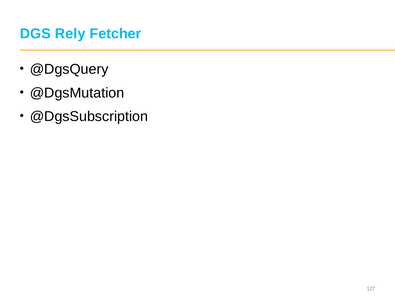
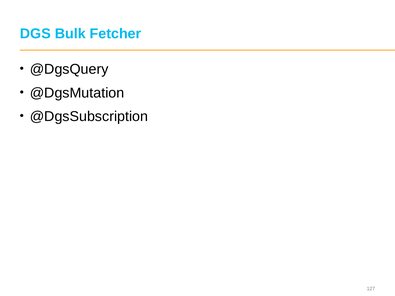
Rely: Rely -> Bulk (70, 34)
